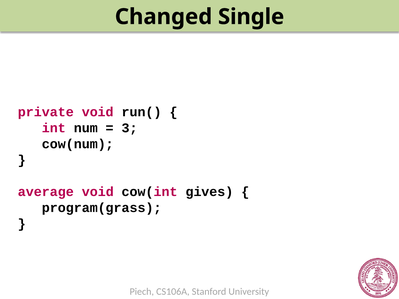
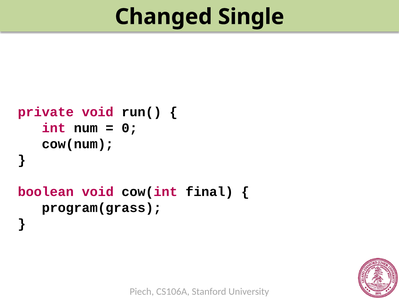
3: 3 -> 0 (130, 128)
average: average -> boolean (46, 192)
gives: gives -> final (209, 192)
